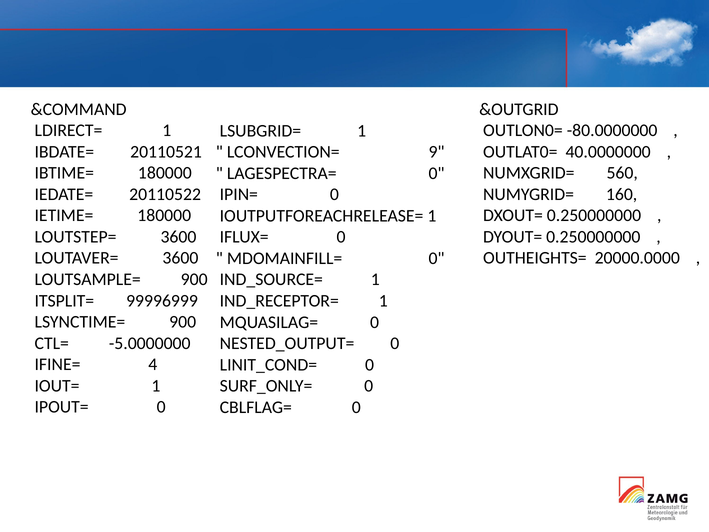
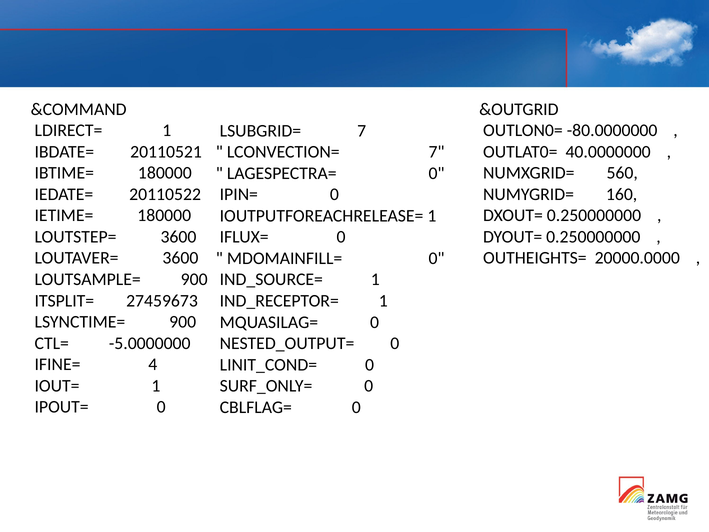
LSUBGRID= 1: 1 -> 7 (362, 131)
LCONVECTION= 9: 9 -> 7 (437, 152)
99996999: 99996999 -> 27459673 (162, 301)
